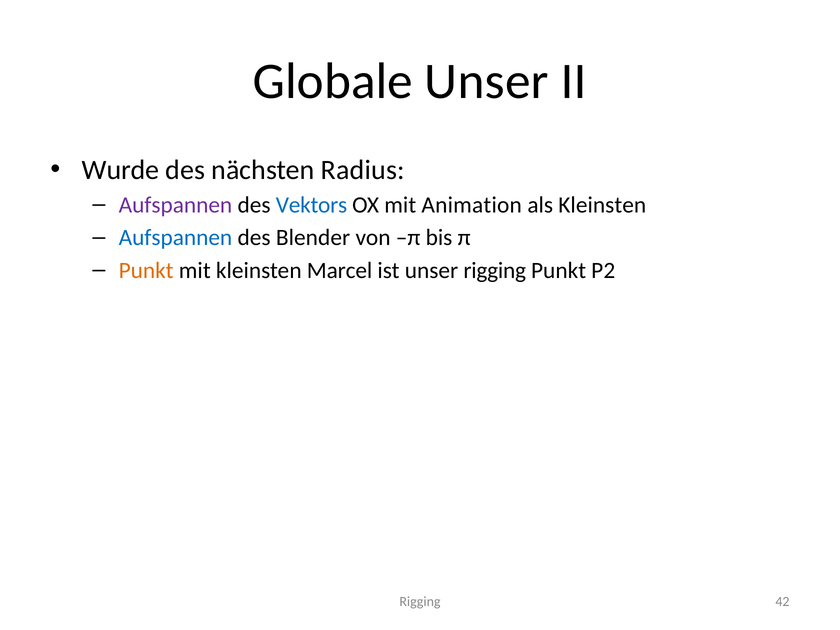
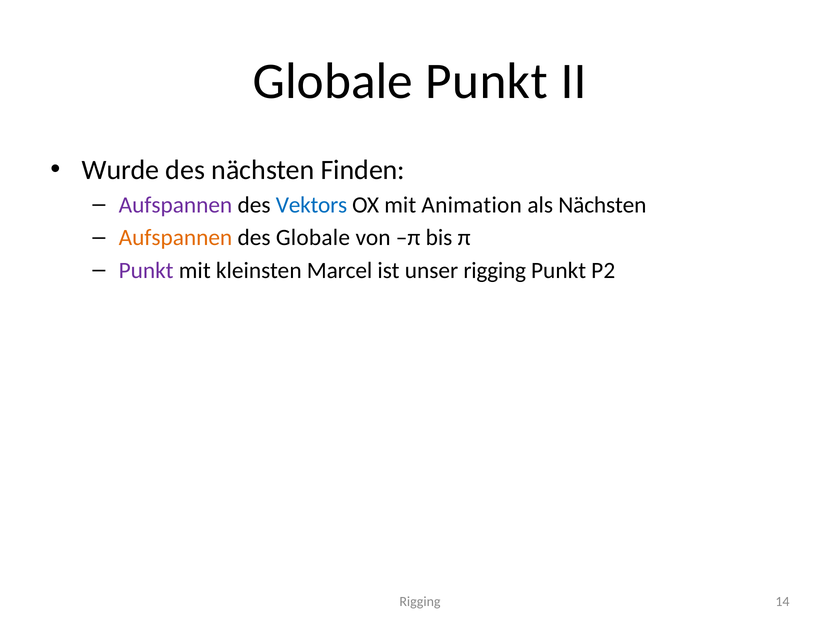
Globale Unser: Unser -> Punkt (487, 81)
Radius: Radius -> Finden (363, 170)
als Kleinsten: Kleinsten -> Nächsten (602, 205)
Aufspannen colour: blue -> orange (175, 238)
des Blender: Blender -> Globale (313, 238)
Punkt colour: orange -> purple (146, 270)
42: 42 -> 14 (783, 602)
